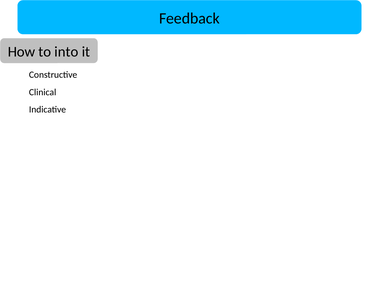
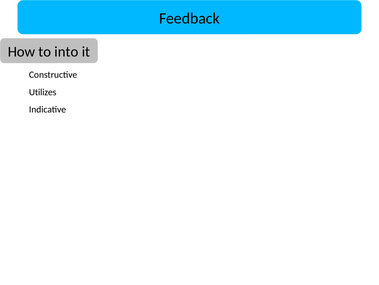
Clinical: Clinical -> Utilizes (43, 92)
